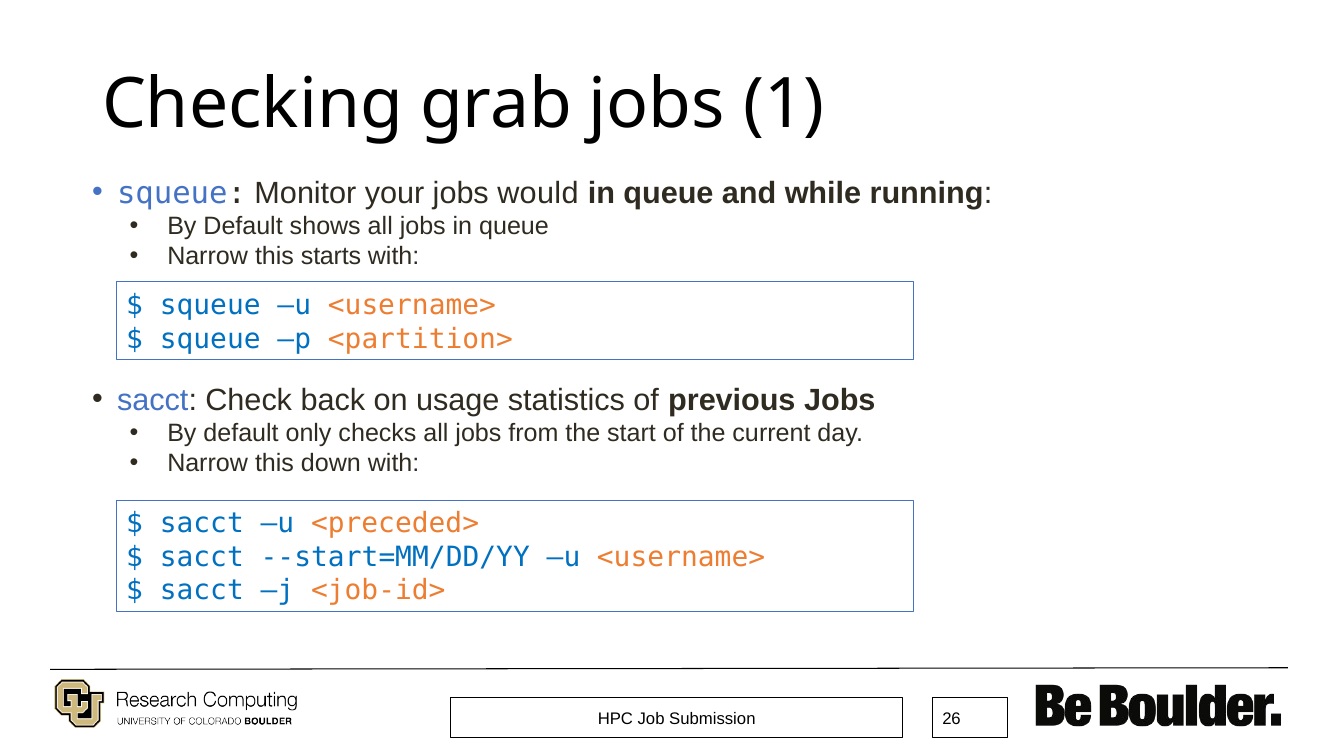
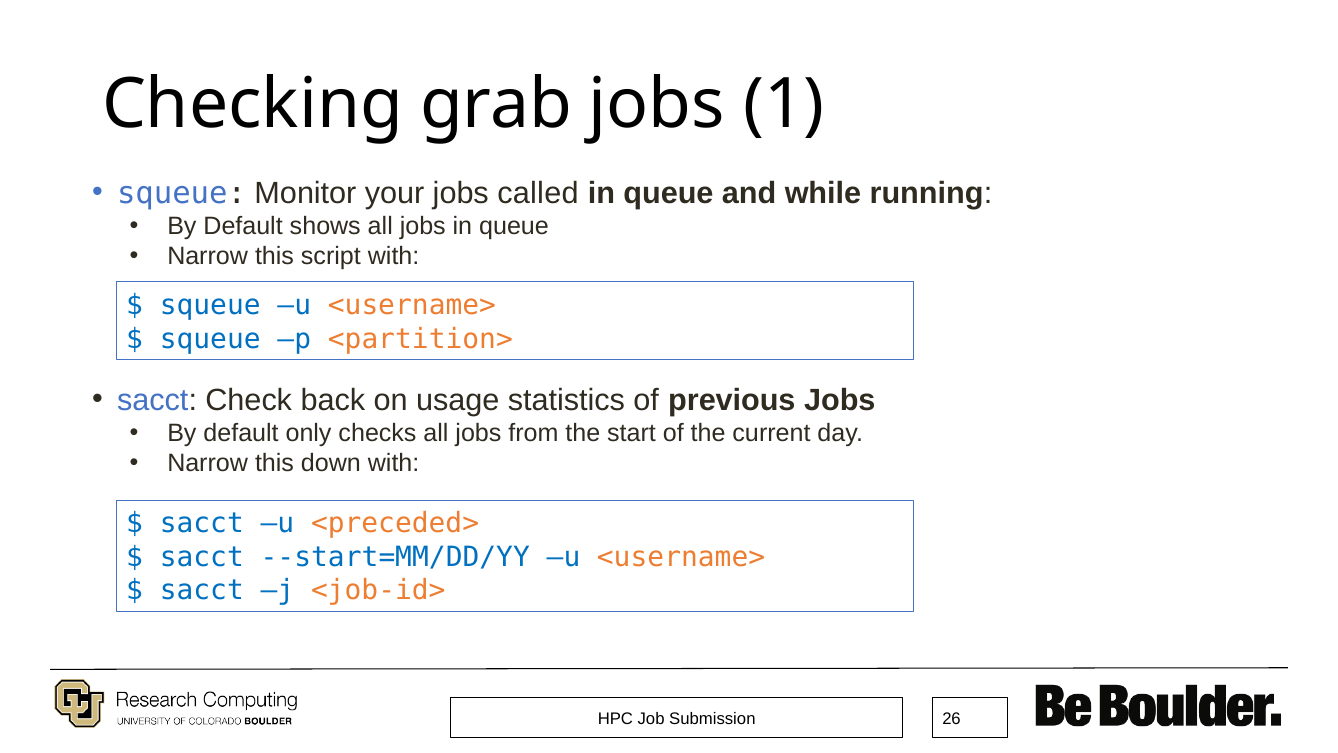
would: would -> called (538, 193)
starts: starts -> script (331, 256)
